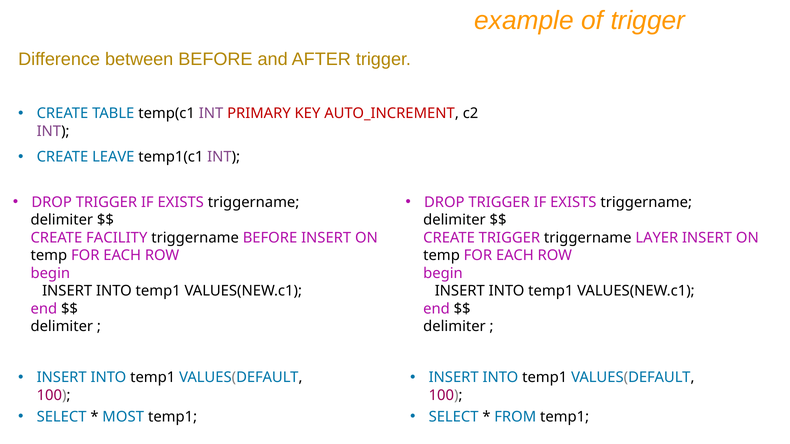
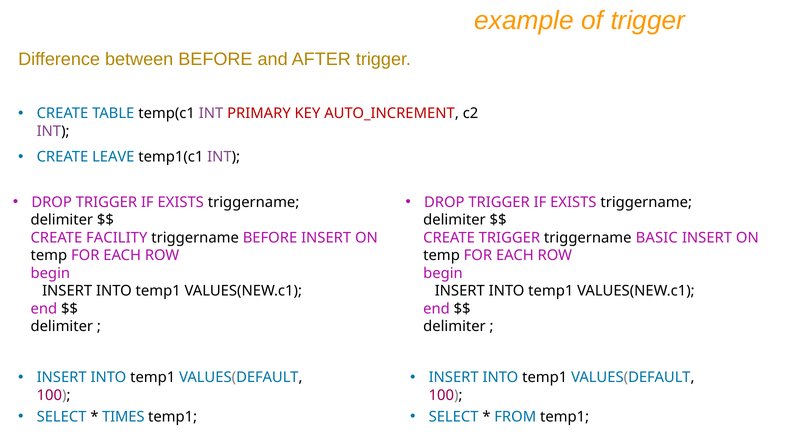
LAYER: LAYER -> BASIC (657, 238)
MOST: MOST -> TIMES (123, 417)
